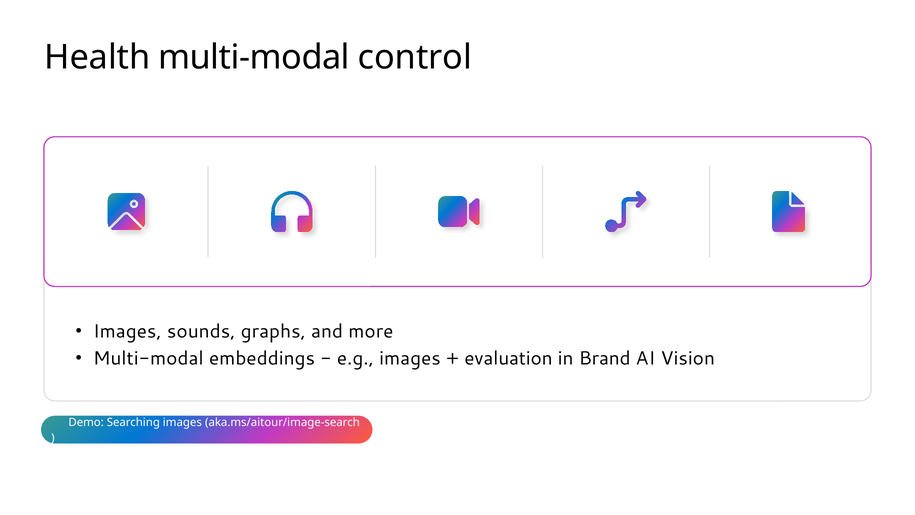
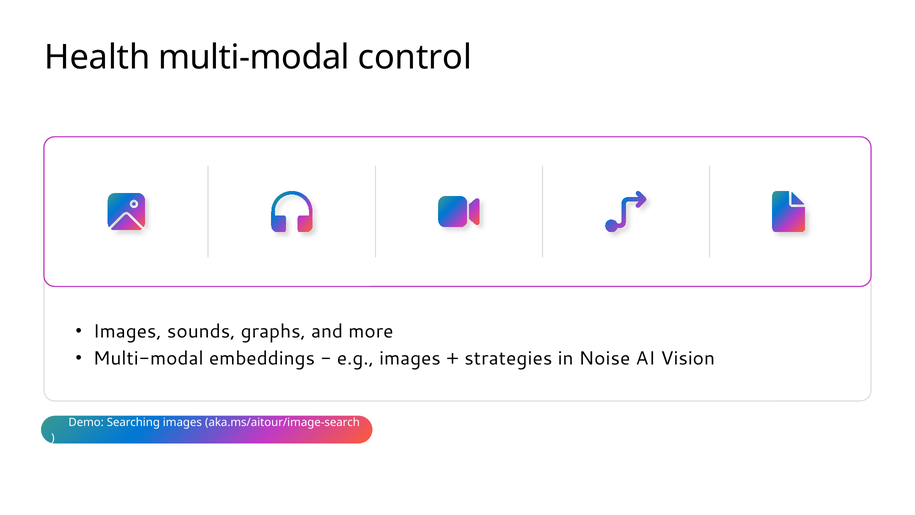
evaluation: evaluation -> strategies (508, 358)
Brand: Brand -> Noise (605, 358)
